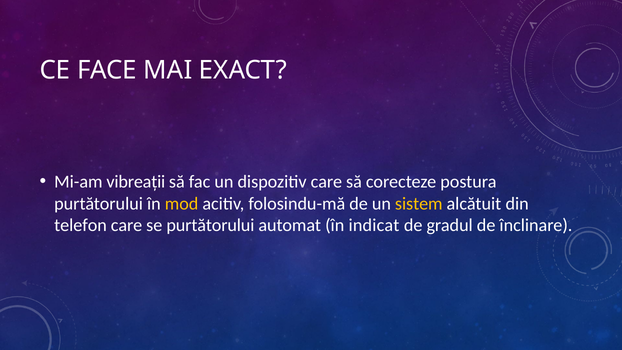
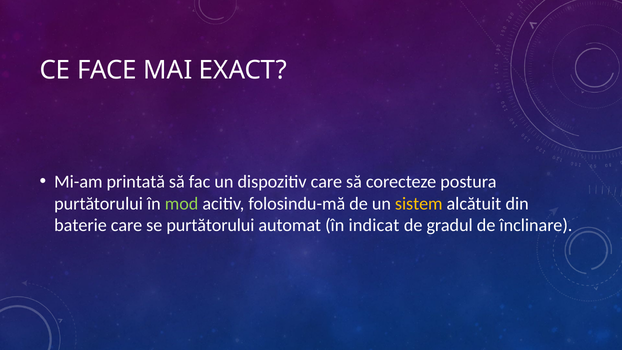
vibreații: vibreații -> printată (136, 182)
mod colour: yellow -> light green (182, 204)
telefon: telefon -> baterie (81, 225)
